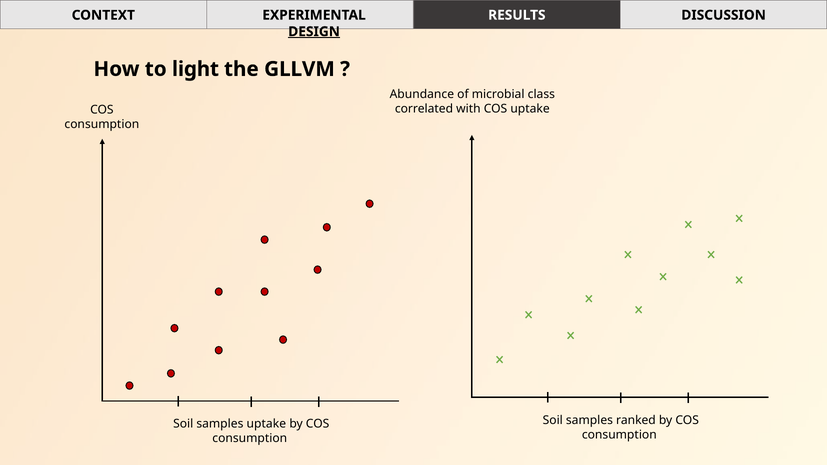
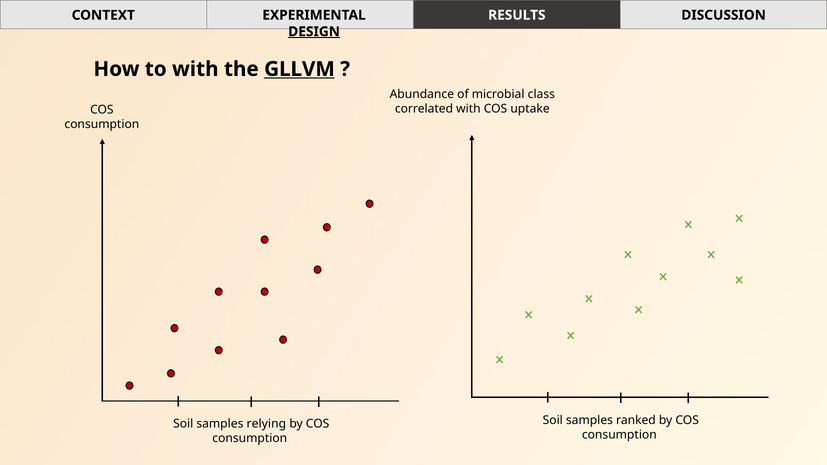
to light: light -> with (195, 69)
GLLVM underline: none -> present (299, 69)
samples uptake: uptake -> relying (266, 424)
